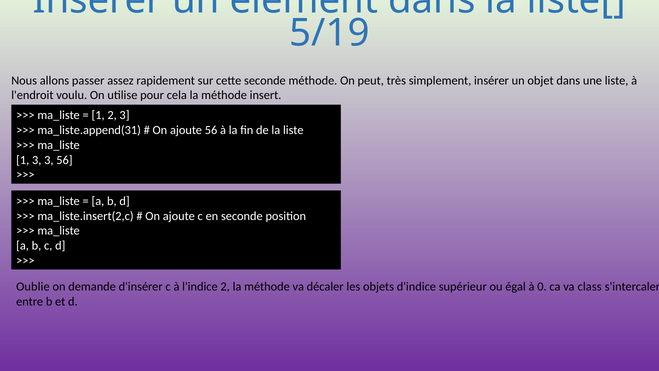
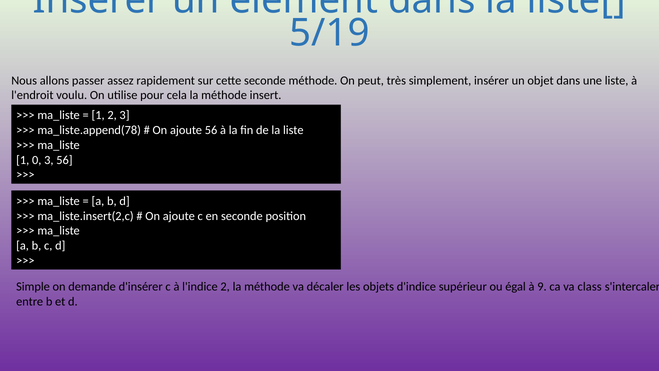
ma_liste.append(31: ma_liste.append(31 -> ma_liste.append(78 (89, 130)
1 3: 3 -> 0 (37, 160)
Oublie: Oublie -> Simple (33, 287)
0: 0 -> 9 (542, 287)
